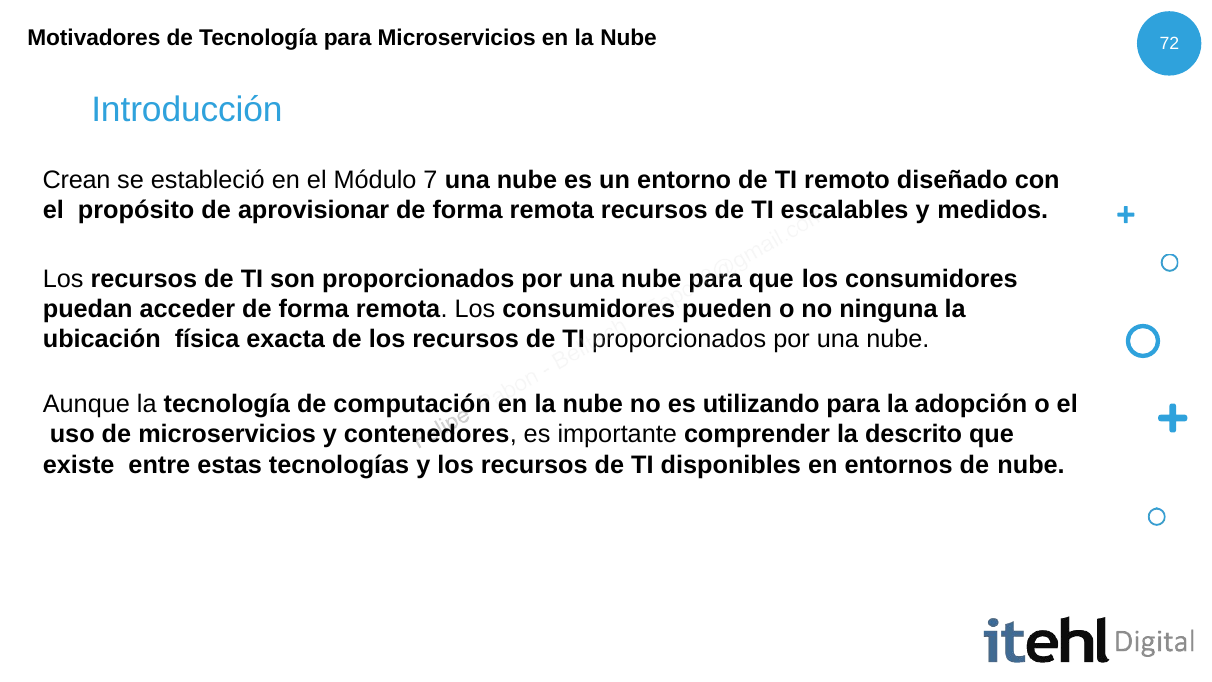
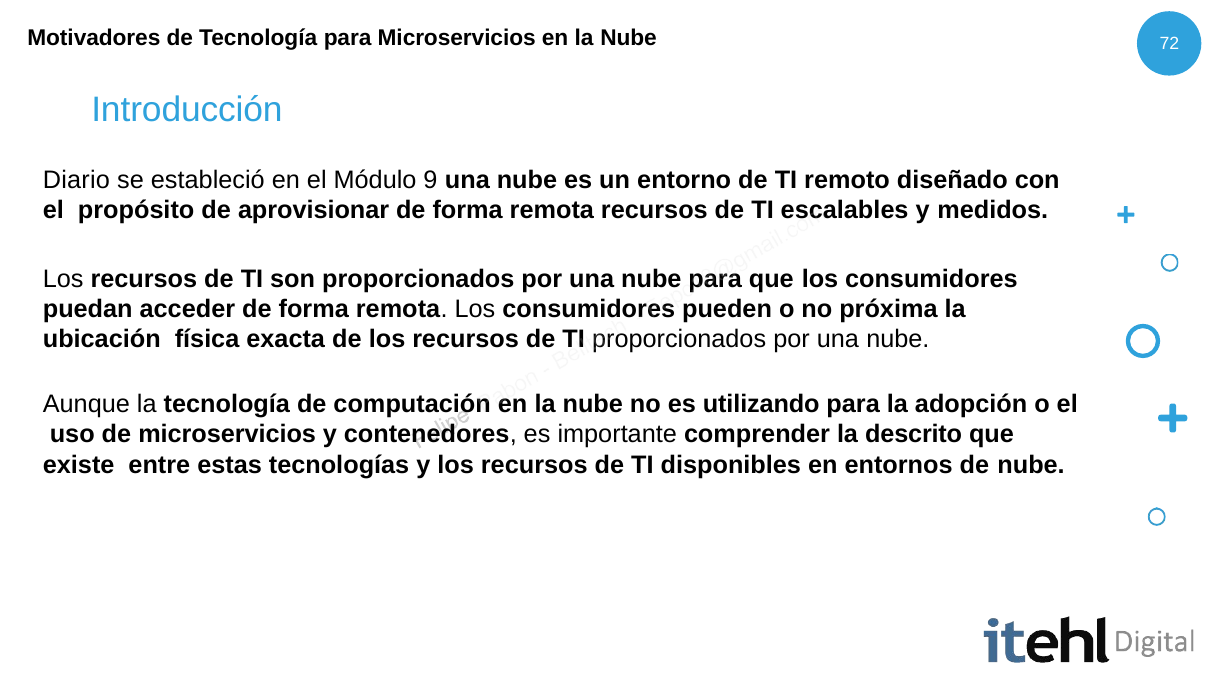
Crean: Crean -> Diario (76, 180)
7: 7 -> 9 (430, 180)
ninguna: ninguna -> próxima (888, 309)
